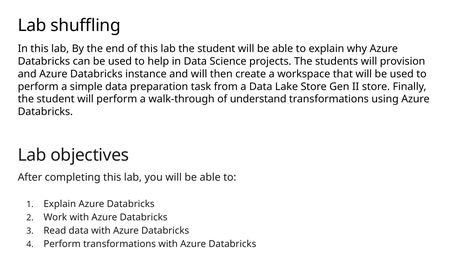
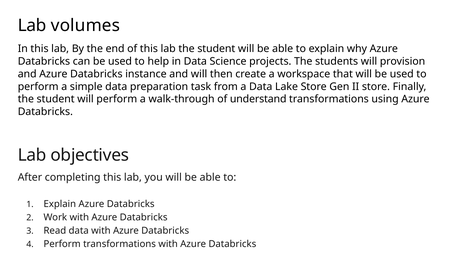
shuffling: shuffling -> volumes (85, 25)
